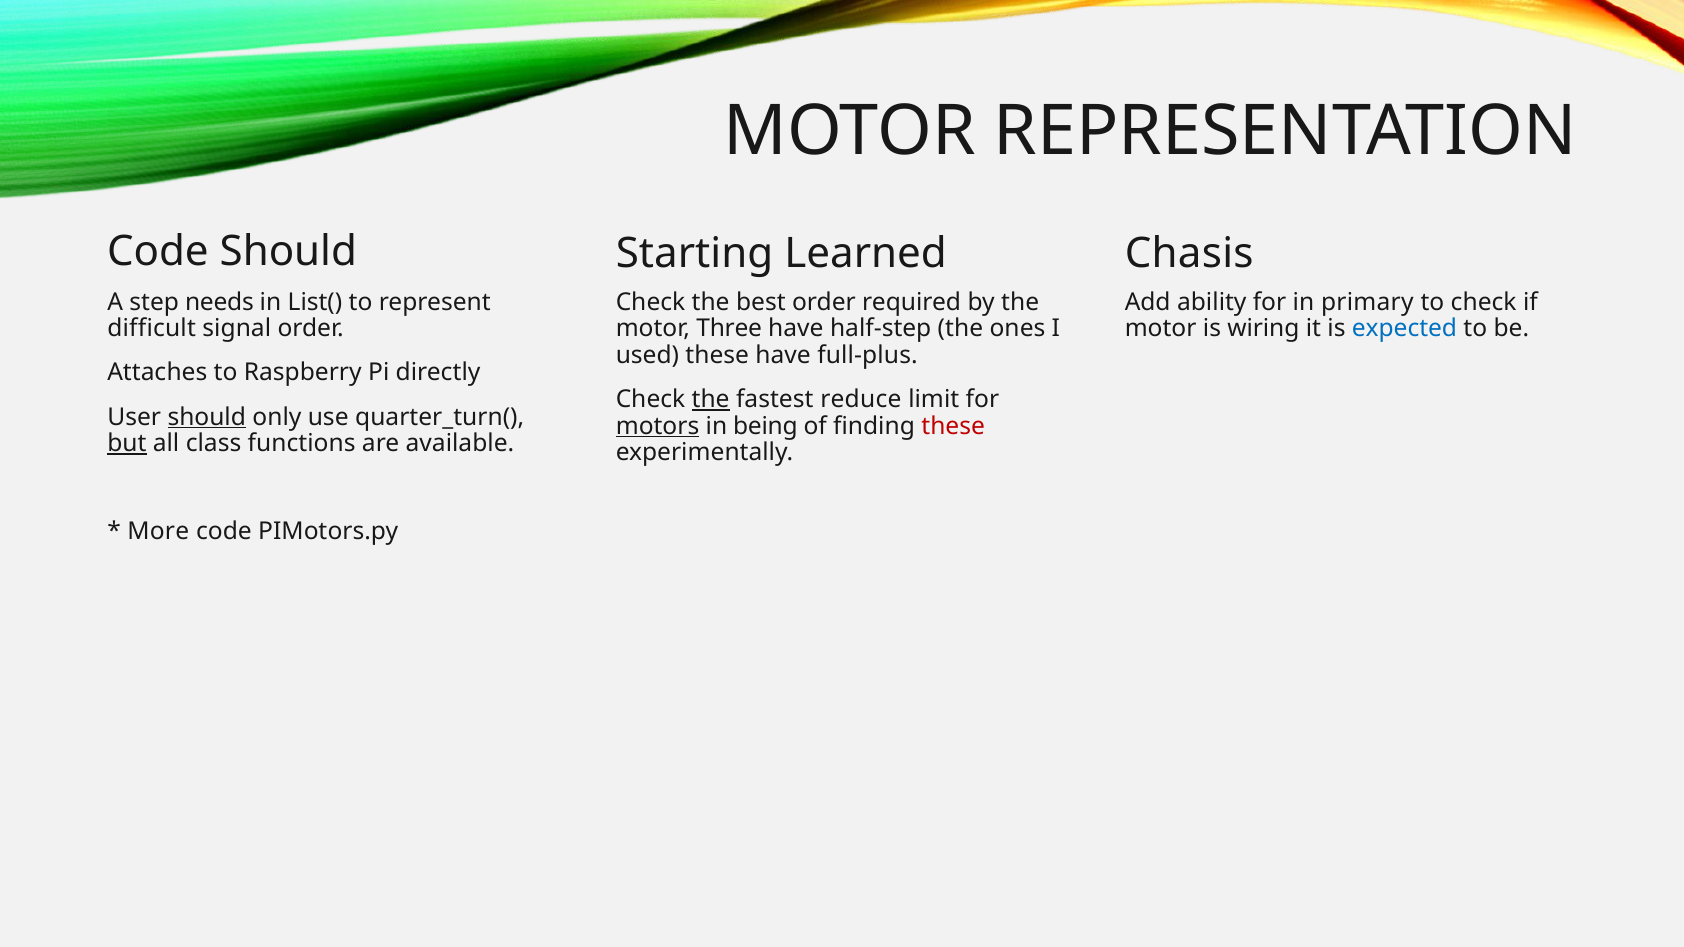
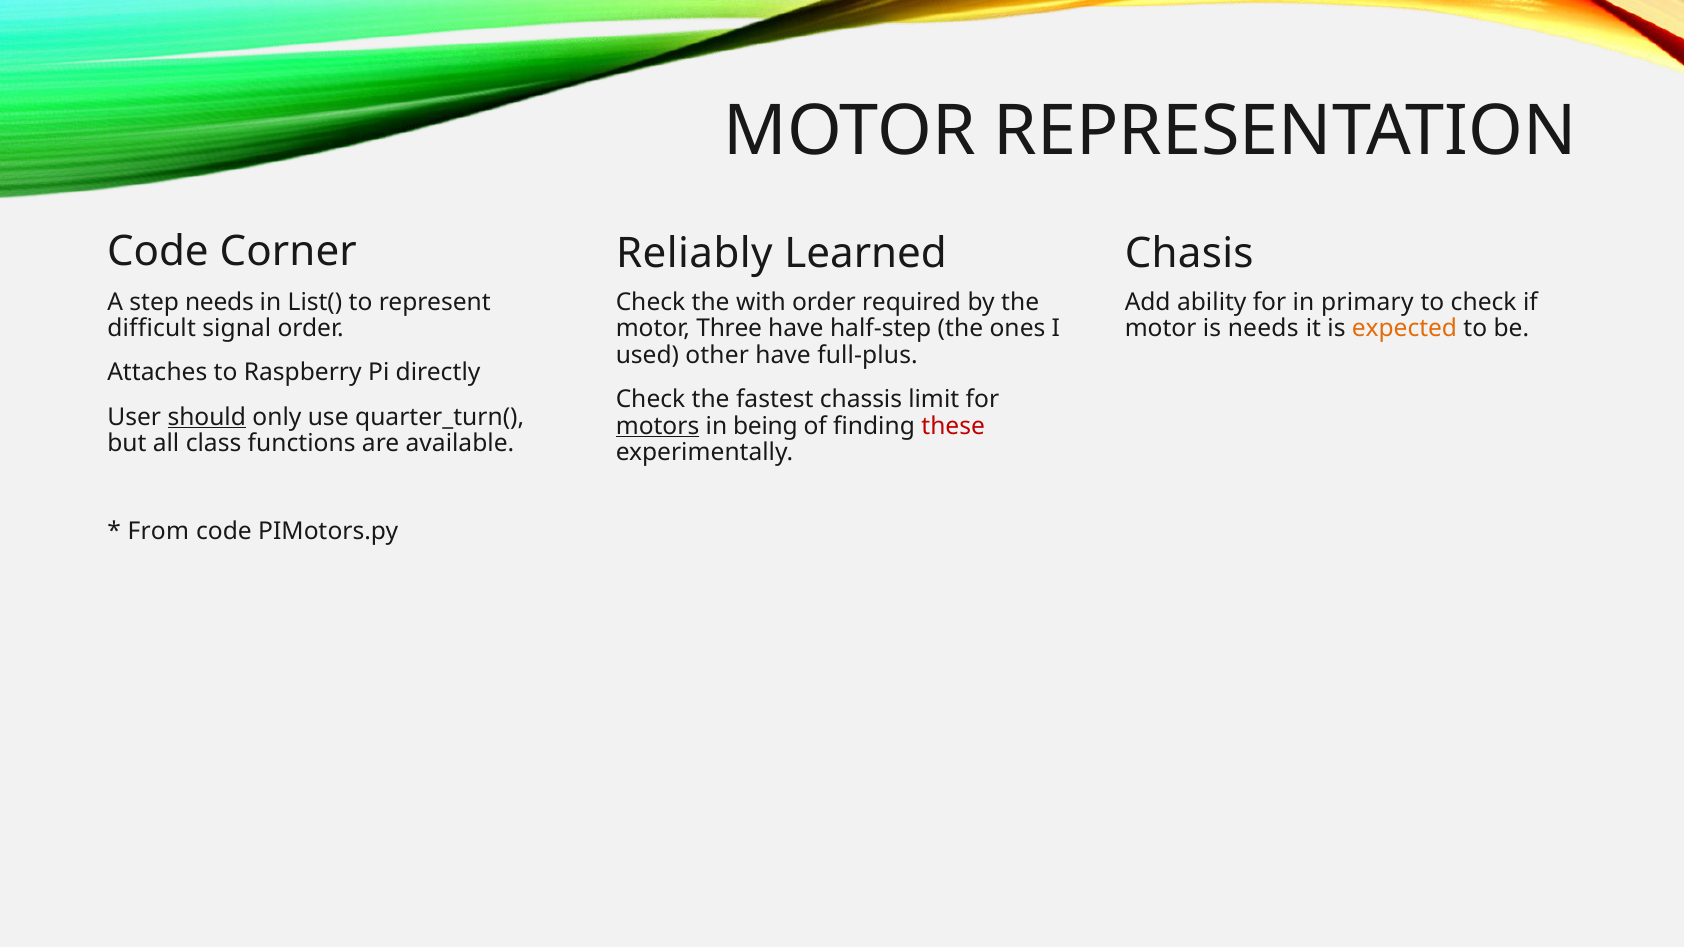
Code Should: Should -> Corner (288, 252)
Starting: Starting -> Reliably (694, 254)
best: best -> with (761, 302)
is wiring: wiring -> needs (1263, 329)
expected colour: blue -> orange (1404, 329)
used these: these -> other (717, 355)
the underline: present -> none (711, 400)
reduce: reduce -> chassis (861, 400)
but underline: present -> none (127, 444)
More: More -> From (158, 532)
